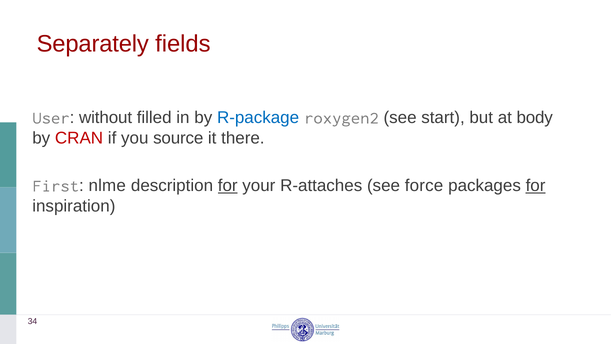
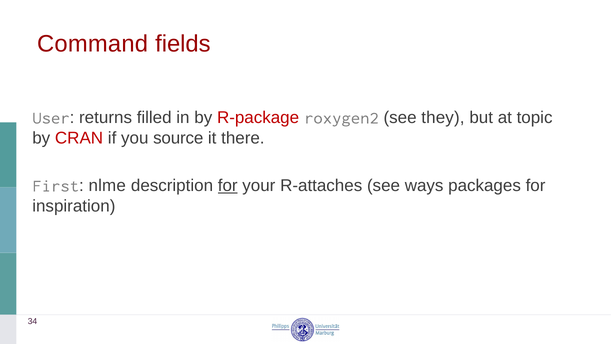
Separately: Separately -> Command (93, 44)
without: without -> returns (106, 118)
R-package colour: blue -> red (258, 118)
start: start -> they (443, 118)
body: body -> topic (535, 118)
force: force -> ways (424, 186)
for underline: present -> none (536, 186)
